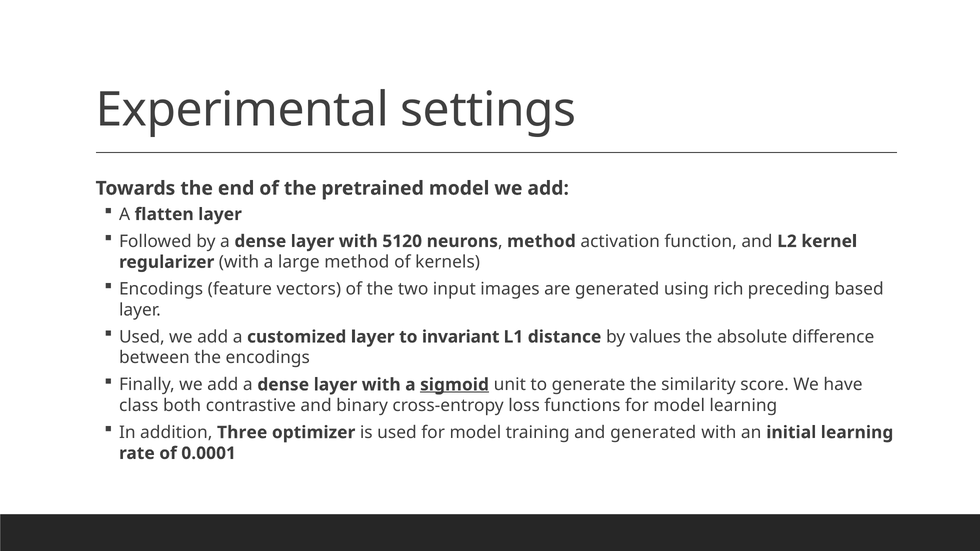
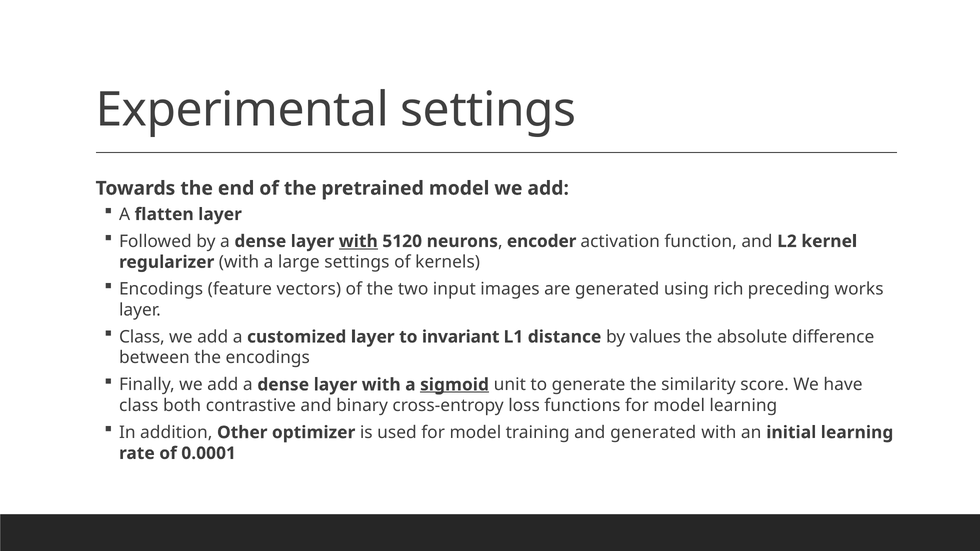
with underline: none -> present (358, 241)
neurons method: method -> encoder (542, 241)
large method: method -> settings (357, 262)
based: based -> works (859, 289)
Used: Used -> Class (142, 337)
Three: Three -> Other (242, 433)
